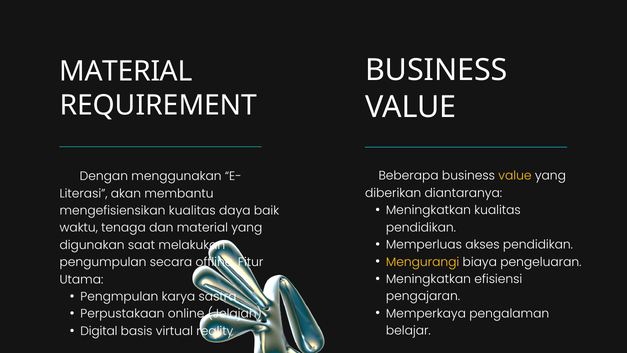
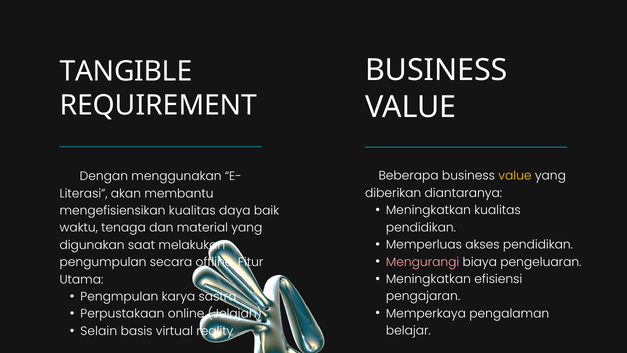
MATERIAL: MATERIAL -> TANGIBLE (126, 71)
Mengurangi colour: yellow -> pink (423, 262)
Digital: Digital -> Selain (99, 331)
